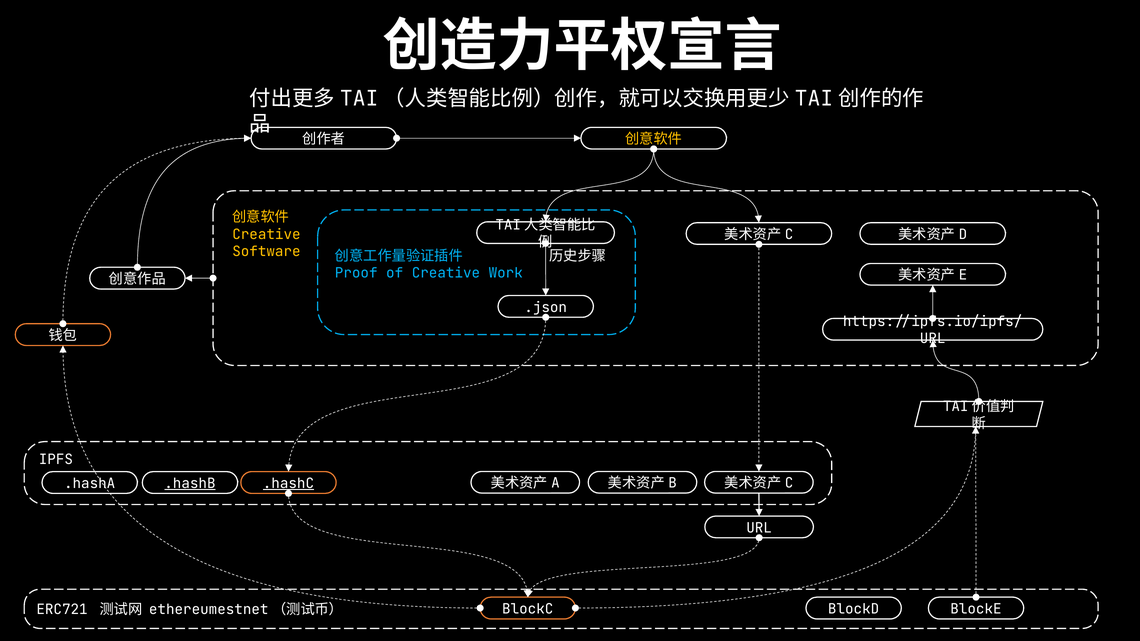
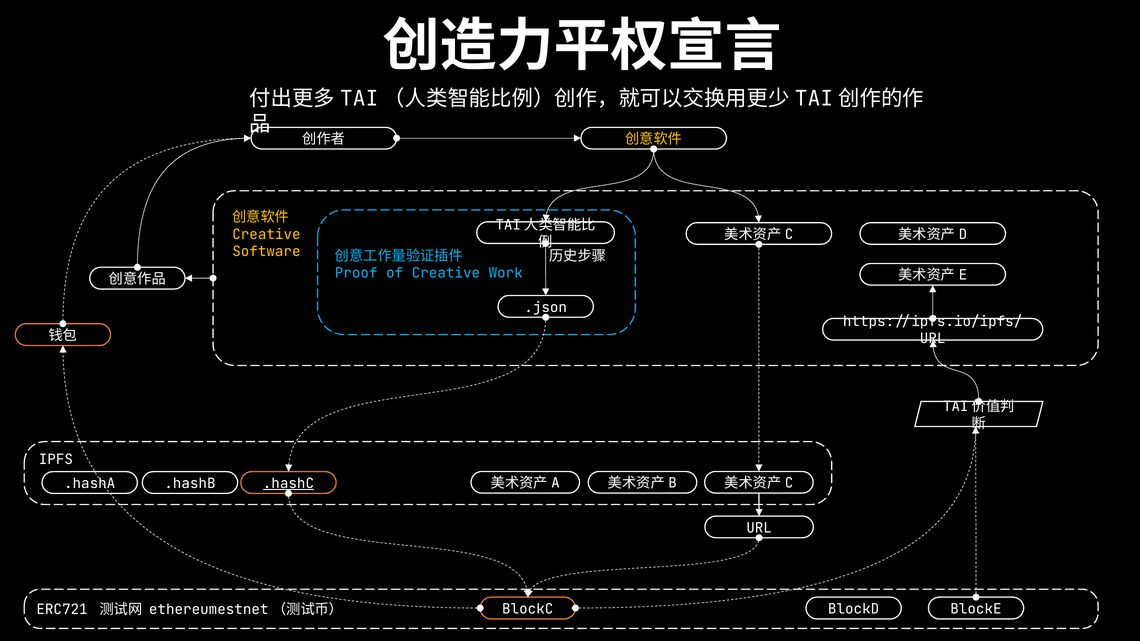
.hashB underline: present -> none (190, 484)
